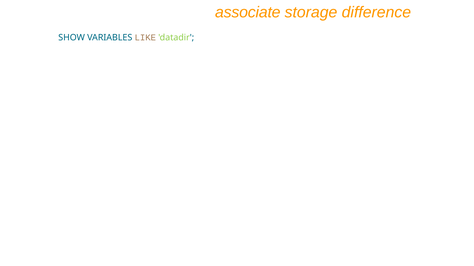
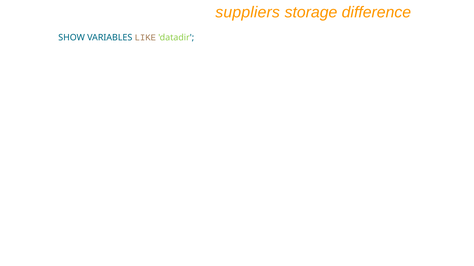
associate: associate -> suppliers (248, 12)
